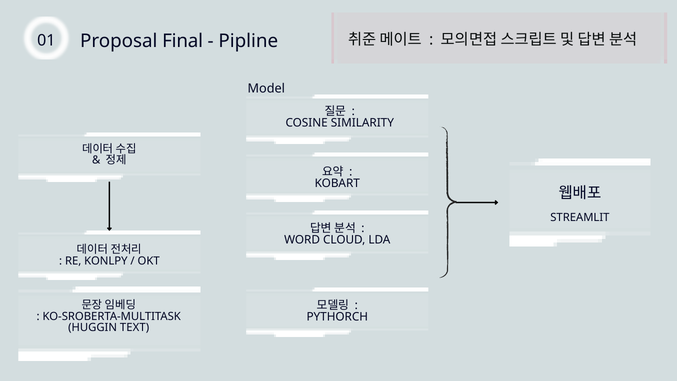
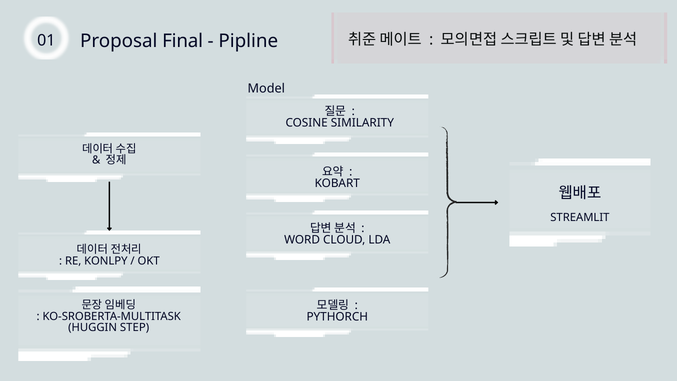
TEXT: TEXT -> STEP (135, 327)
